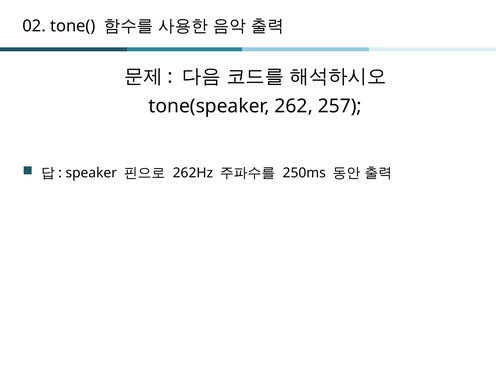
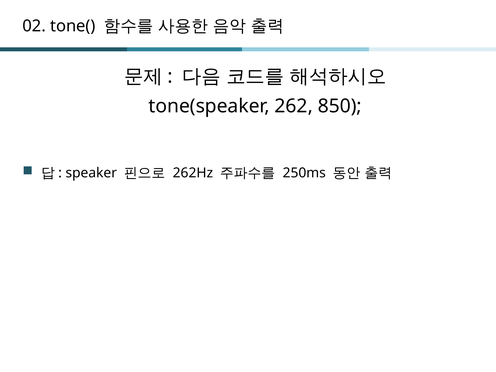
257: 257 -> 850 (340, 106)
